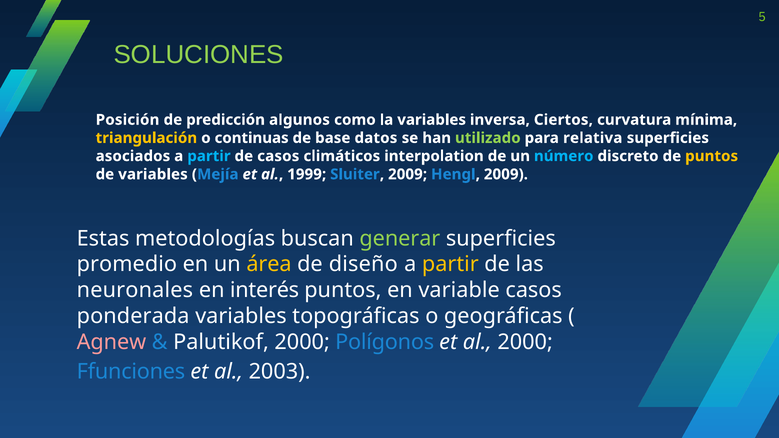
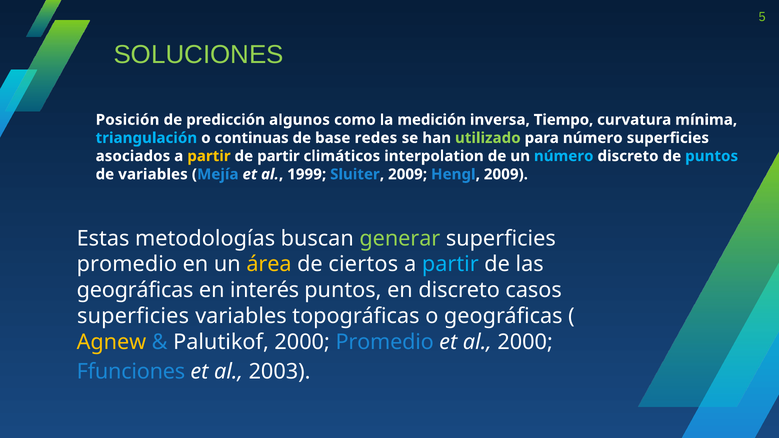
la variables: variables -> medición (432, 120)
Ciertos: Ciertos -> Tiempo (564, 120)
triangulación colour: yellow -> light blue (146, 138)
datos: datos -> redes (376, 138)
para relativa: relativa -> número (593, 138)
partir colour: light blue -> yellow (209, 156)
de casos: casos -> partir (278, 156)
puntos colour: yellow -> light blue (712, 156)
diseño: diseño -> ciertos (363, 264)
partir colour: yellow -> light blue (450, 264)
neuronales: neuronales -> geográficas (135, 290)
en variable: variable -> discreto (459, 290)
ponderada: ponderada -> superficies (133, 316)
Agnew colour: pink -> yellow (111, 342)
2000 Polígonos: Polígonos -> Promedio (385, 342)
